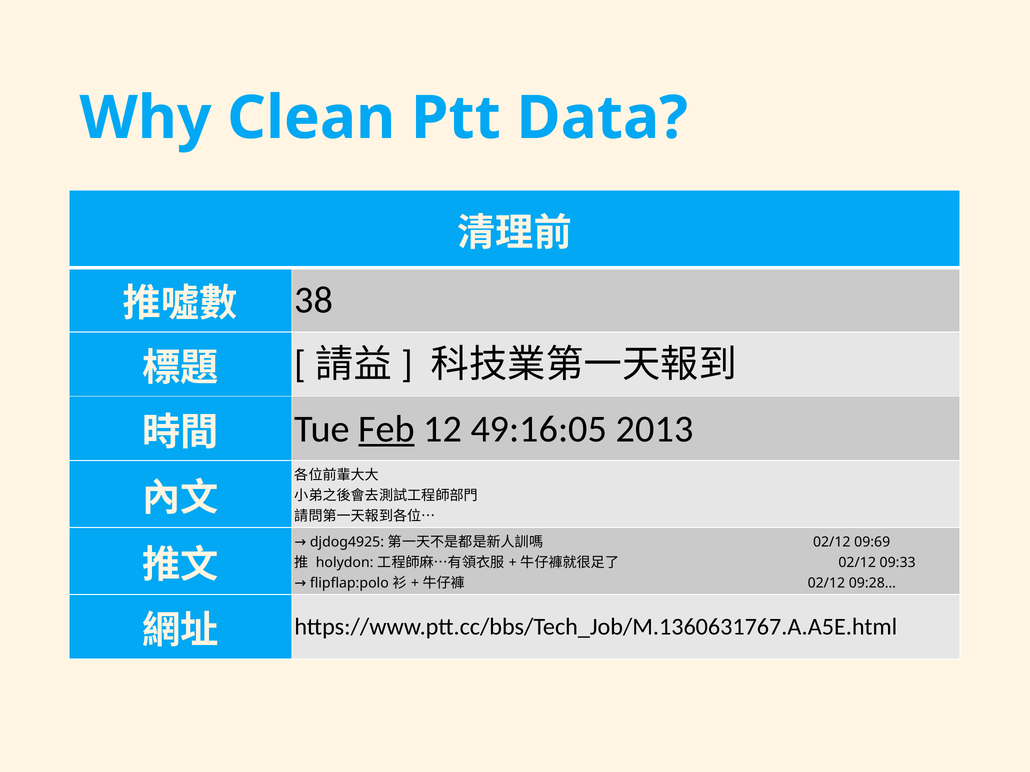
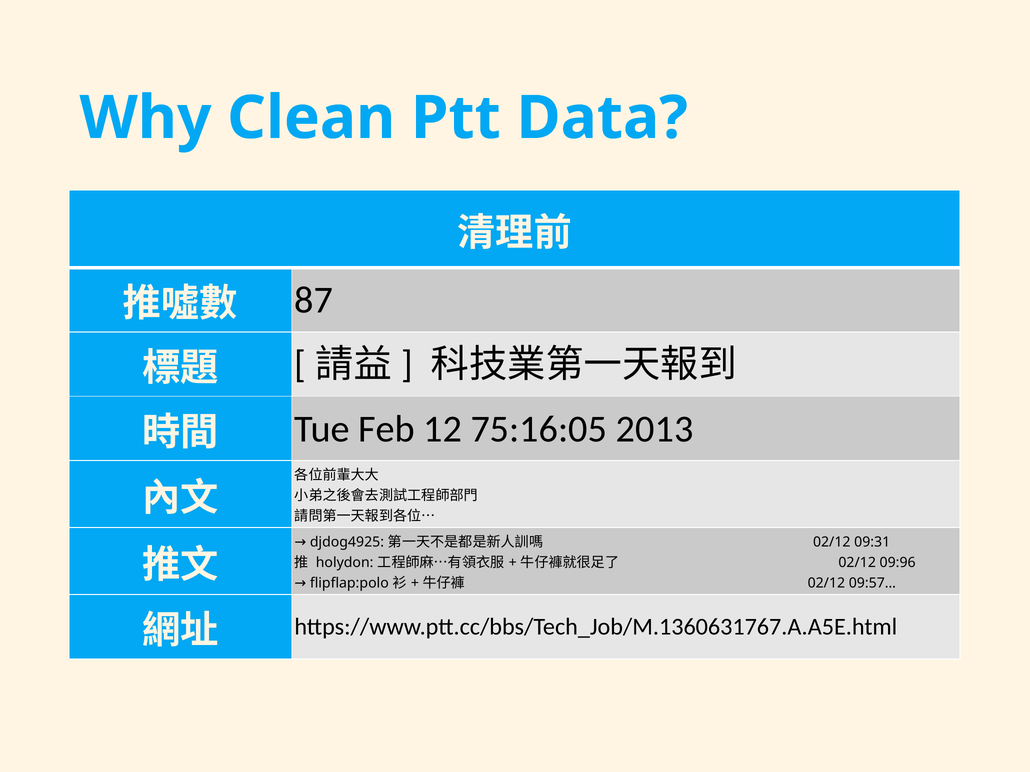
38: 38 -> 87 (314, 300)
Feb underline: present -> none (386, 429)
49:16:05: 49:16:05 -> 75:16:05 (539, 429)
09:69: 09:69 -> 09:31 (872, 542)
09:33: 09:33 -> 09:96 (898, 563)
09:28…: 09:28… -> 09:57… (872, 584)
